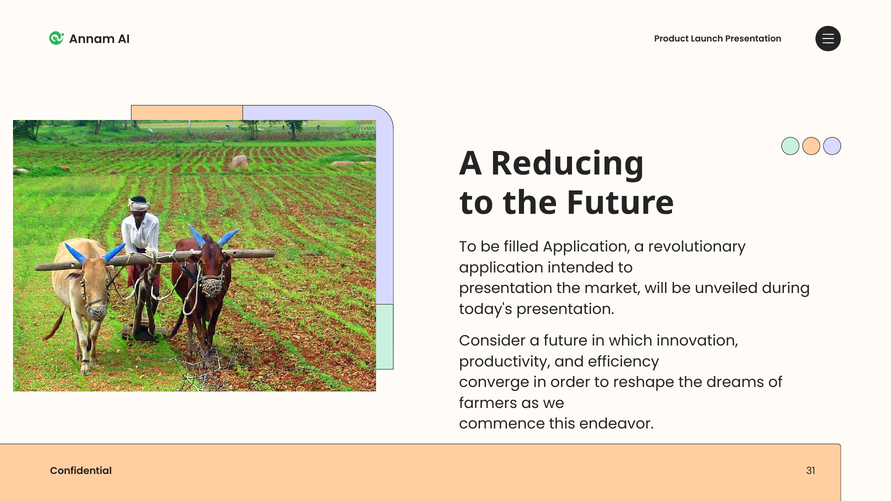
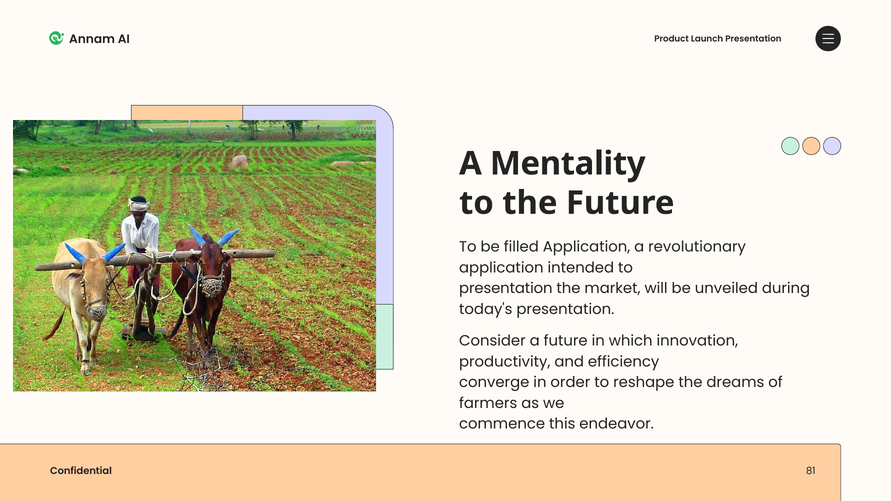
Reducing: Reducing -> Mentality (568, 164)
31: 31 -> 81 (811, 471)
